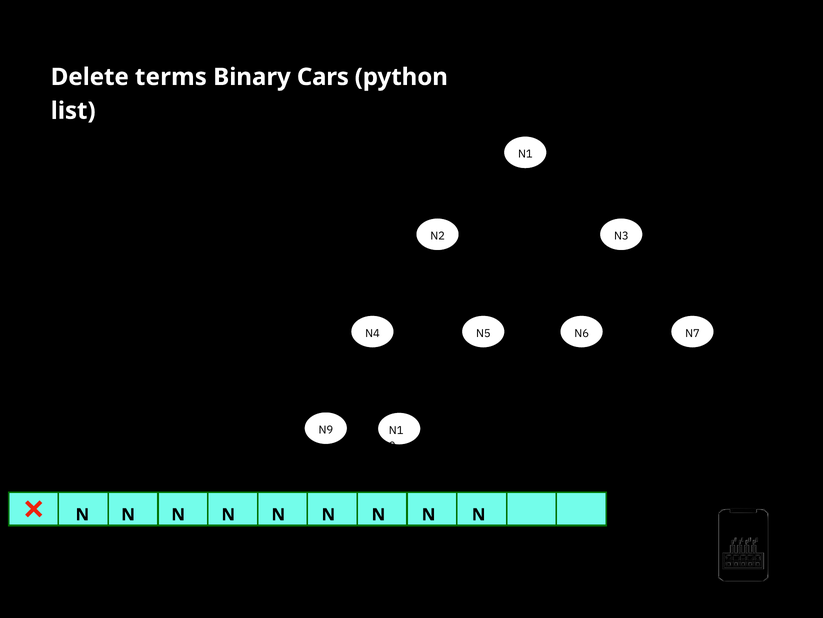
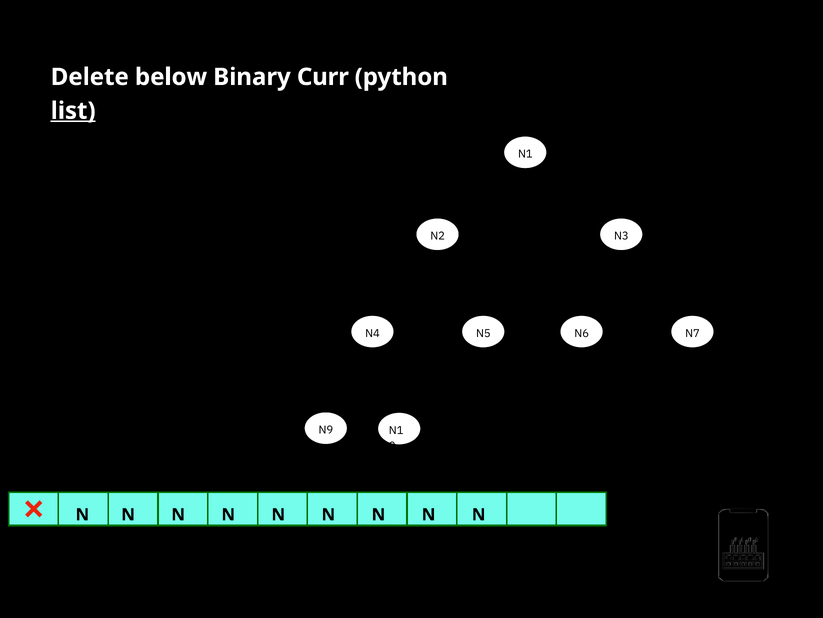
terms: terms -> below (171, 77)
Cars: Cars -> Curr (323, 77)
list underline: none -> present (73, 111)
